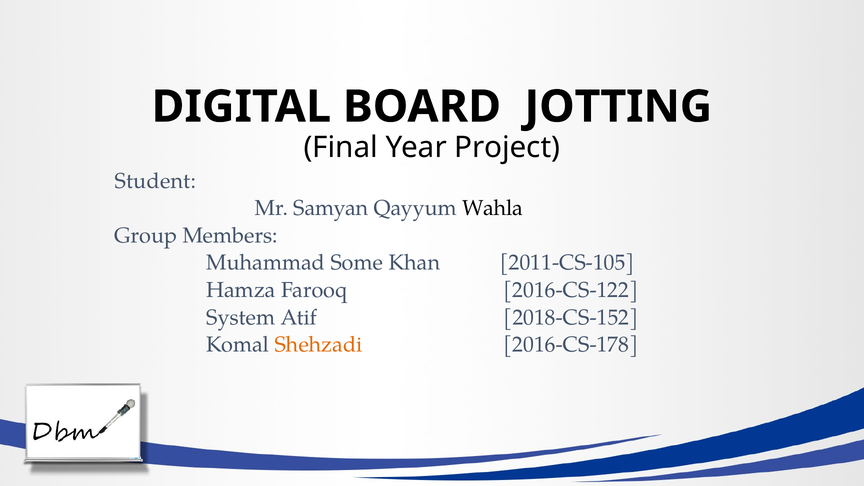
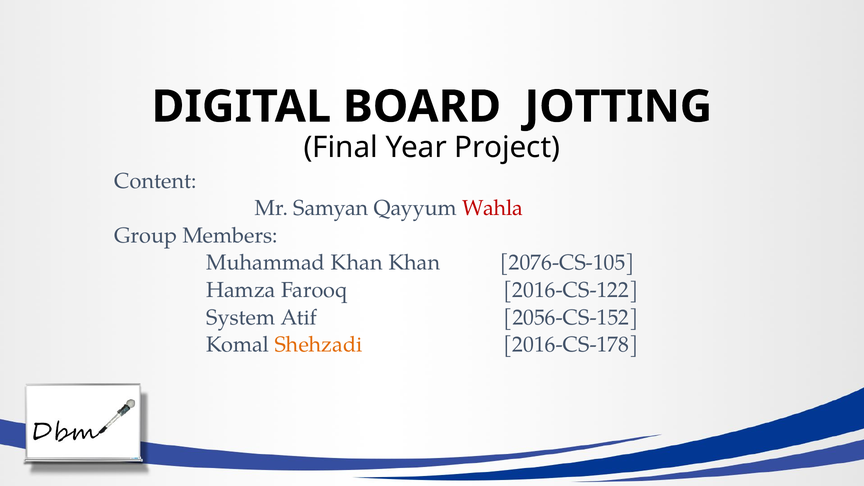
Student: Student -> Content (156, 181)
Wahla colour: black -> red (493, 208)
Muhammad Some: Some -> Khan (357, 263)
2011-CS-105: 2011-CS-105 -> 2076-CS-105 (567, 263)
2018-CS-152: 2018-CS-152 -> 2056-CS-152 (571, 318)
